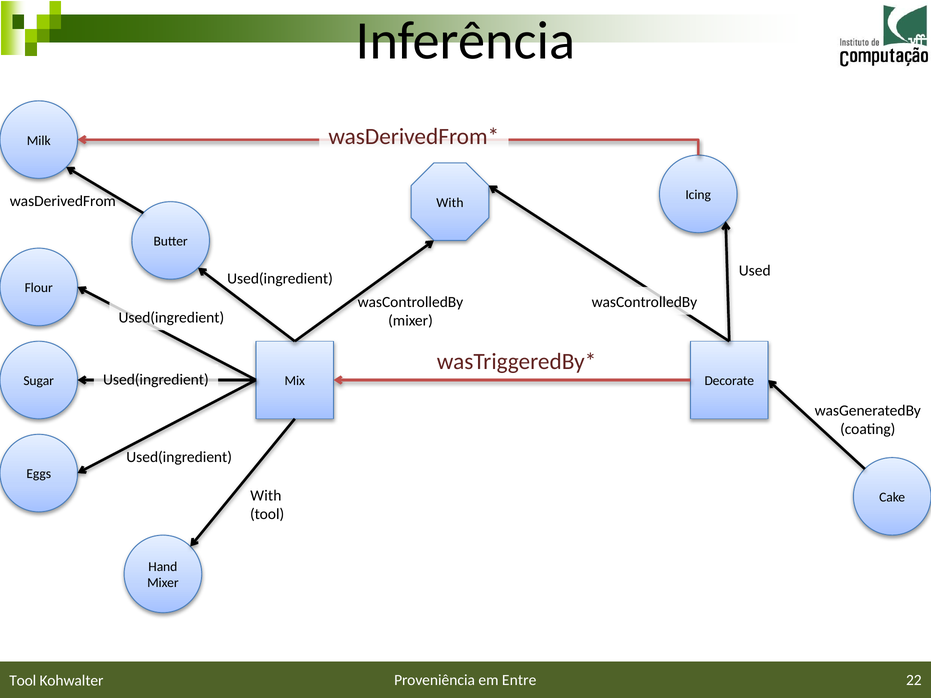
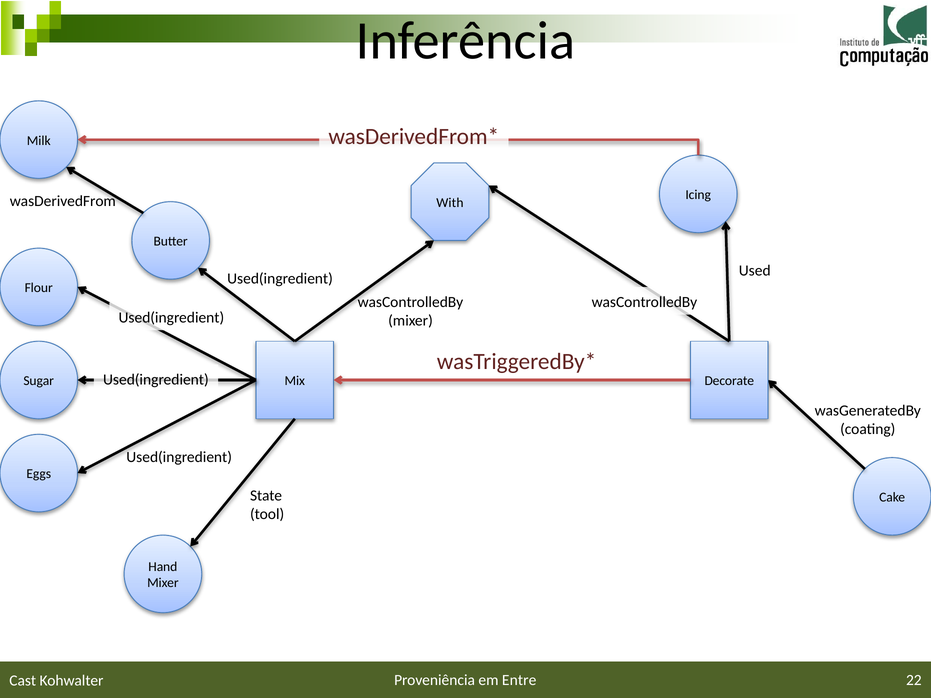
With: With -> State (266, 496)
Tool: Tool -> Cast (23, 681)
